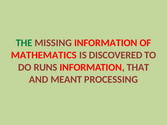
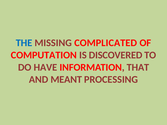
THE colour: green -> blue (24, 43)
MISSING INFORMATION: INFORMATION -> COMPLICATED (106, 43)
MATHEMATICS: MATHEMATICS -> COMPUTATION (44, 55)
RUNS: RUNS -> HAVE (45, 67)
